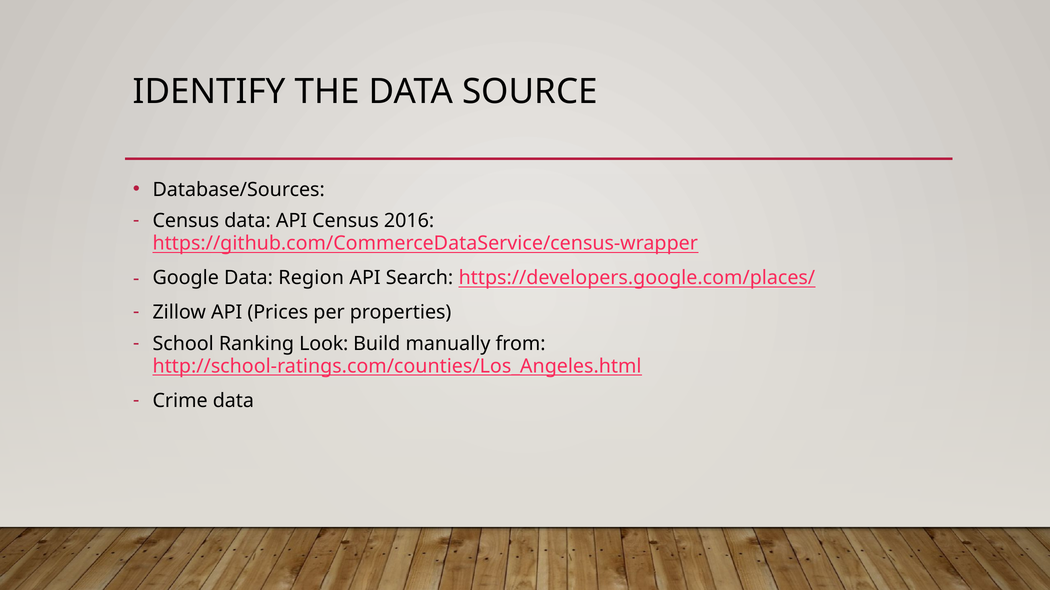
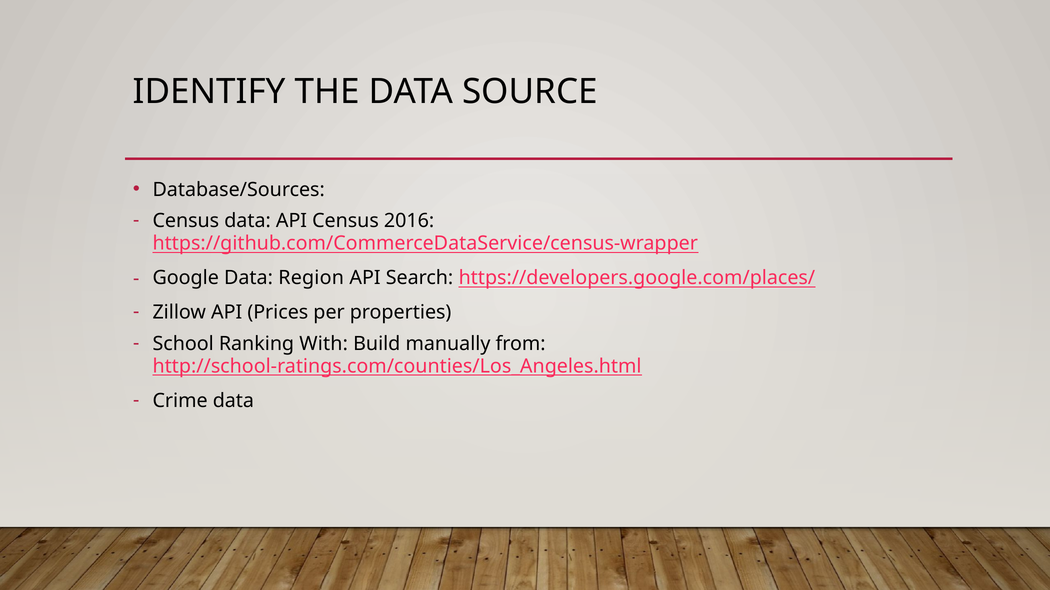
Look: Look -> With (324, 344)
